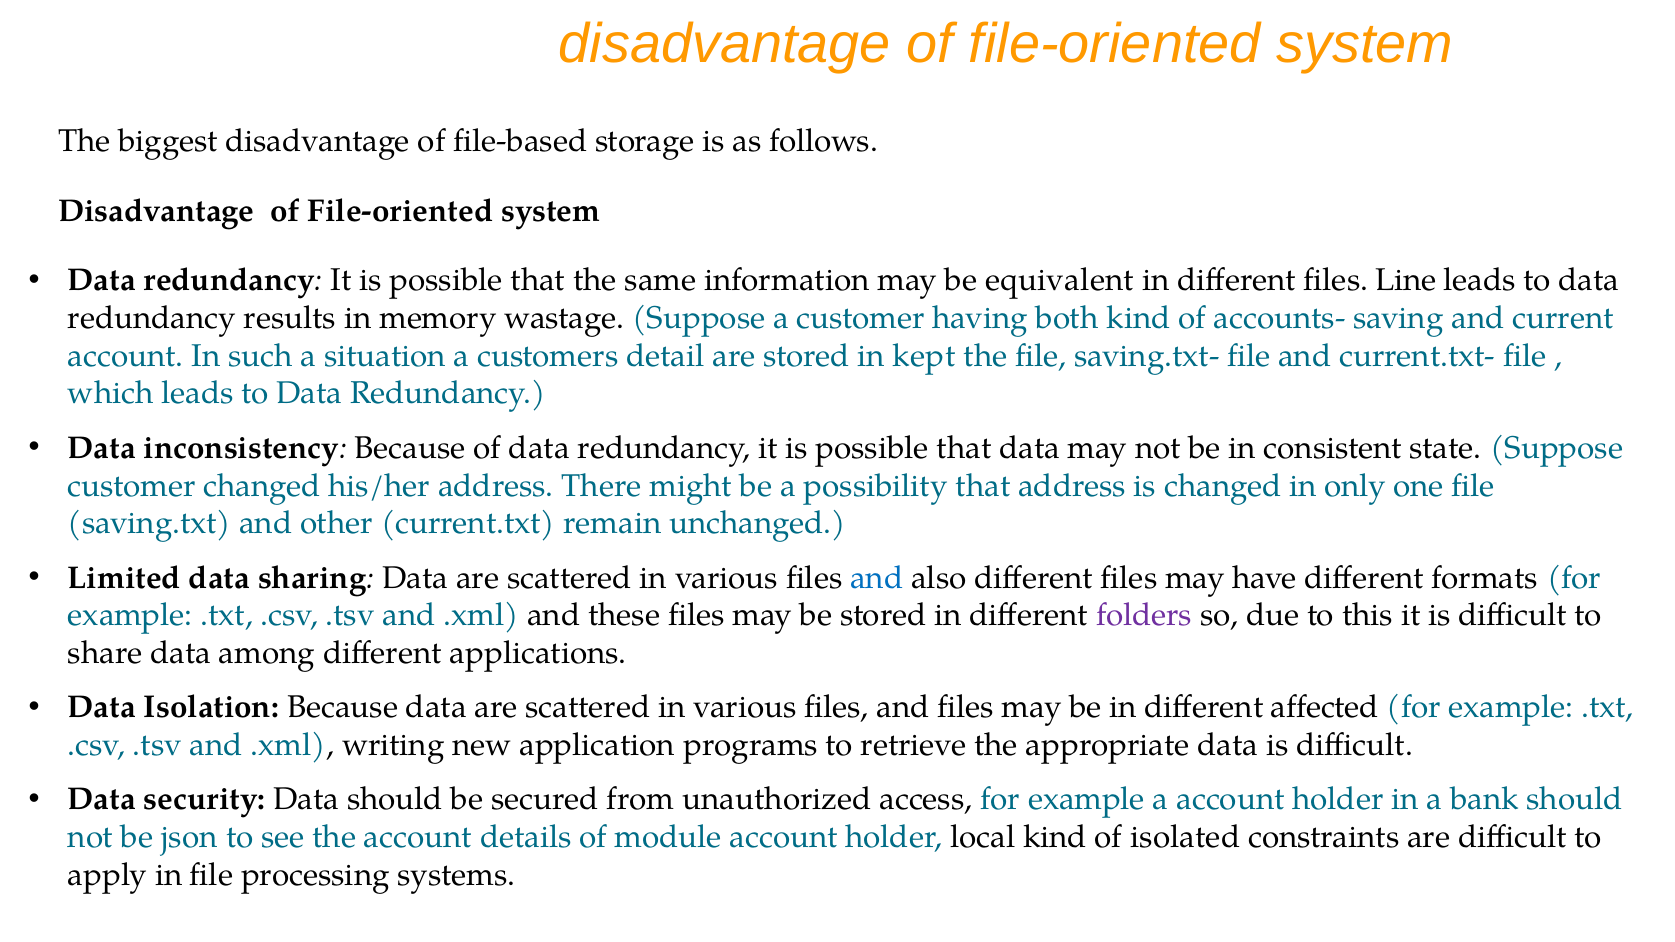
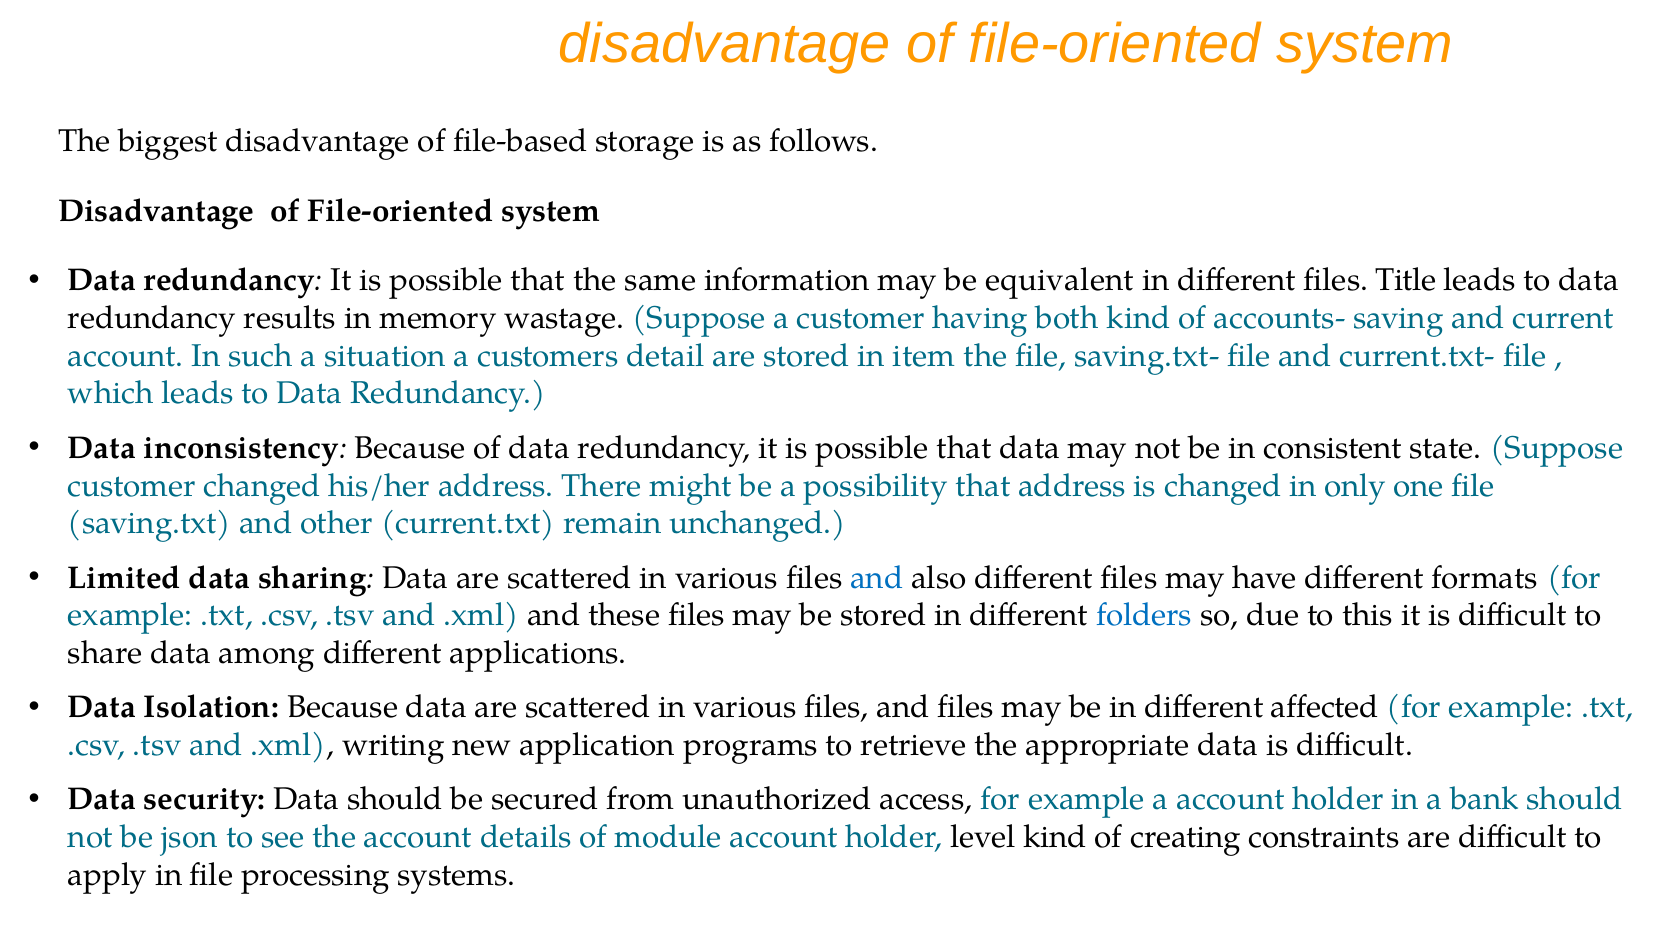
Line: Line -> Title (1406, 281)
kept: kept -> item (924, 356)
folders colour: purple -> blue (1144, 616)
local: local -> level (983, 837)
isolated: isolated -> creating (1186, 837)
